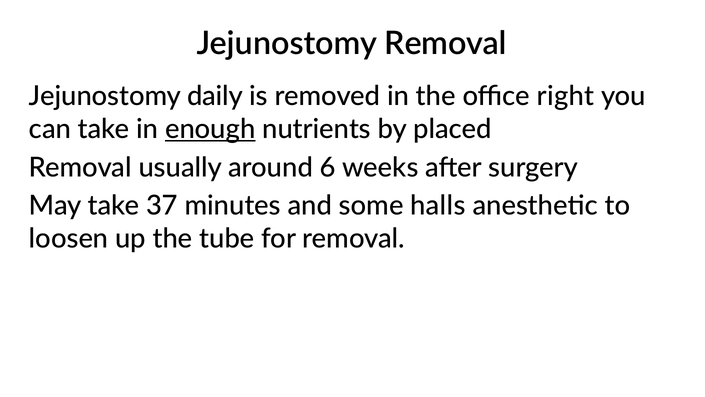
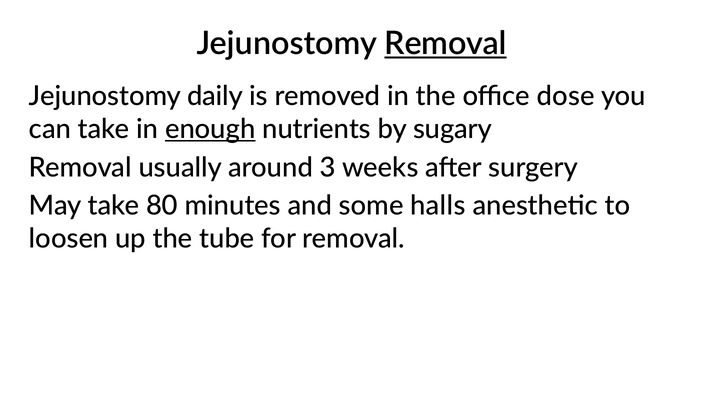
Removal underline: none -> present (445, 44)
right: right -> dose (566, 96)
placed: placed -> sugary (453, 129)
6: 6 -> 3 (328, 167)
37: 37 -> 80 (162, 206)
